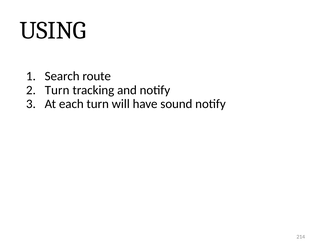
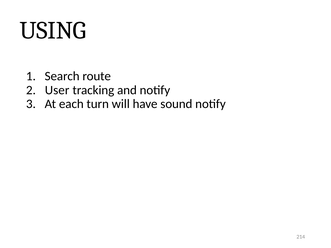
Turn: Turn -> User (57, 90)
